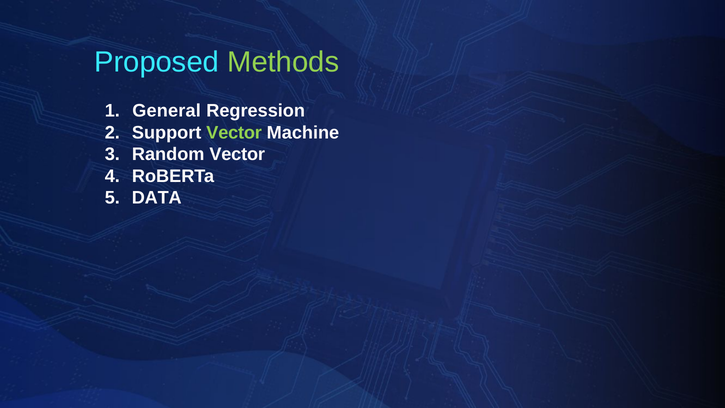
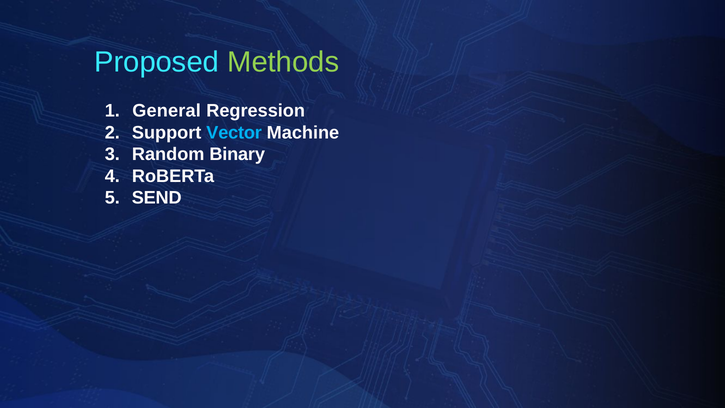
Vector colour: light green -> light blue (234, 133)
Random Vector: Vector -> Binary (237, 154)
DATA: DATA -> SEND (157, 198)
